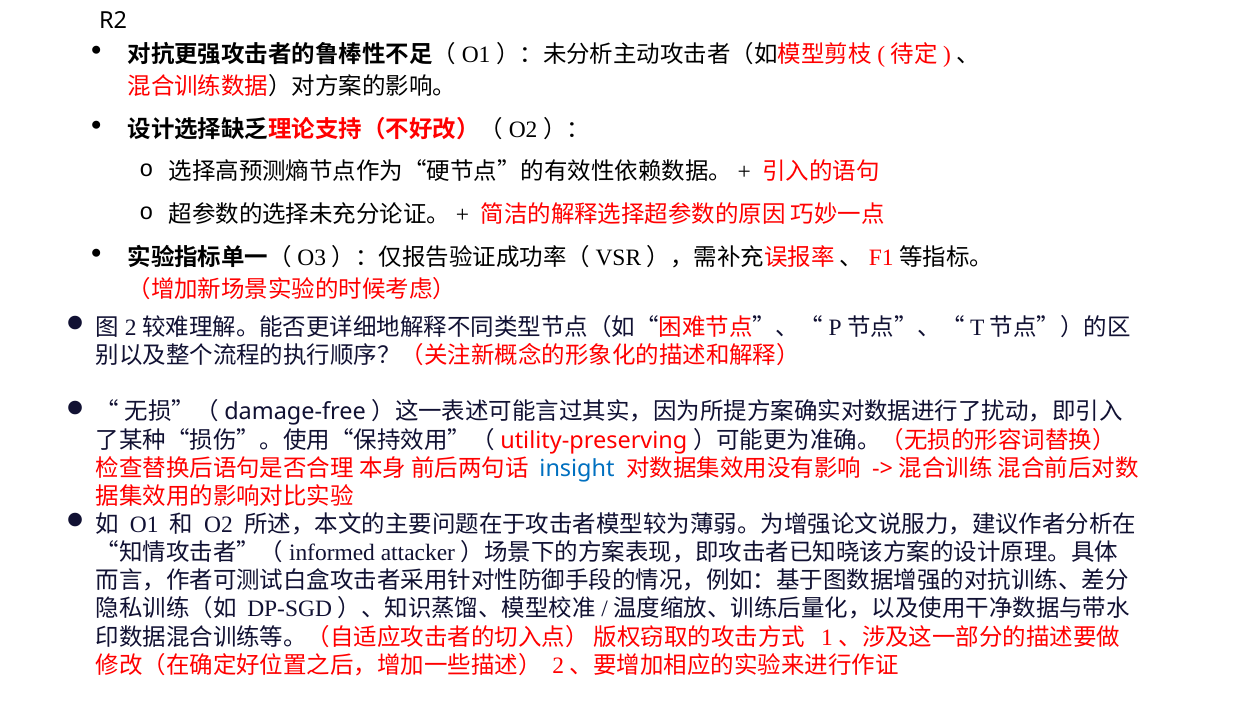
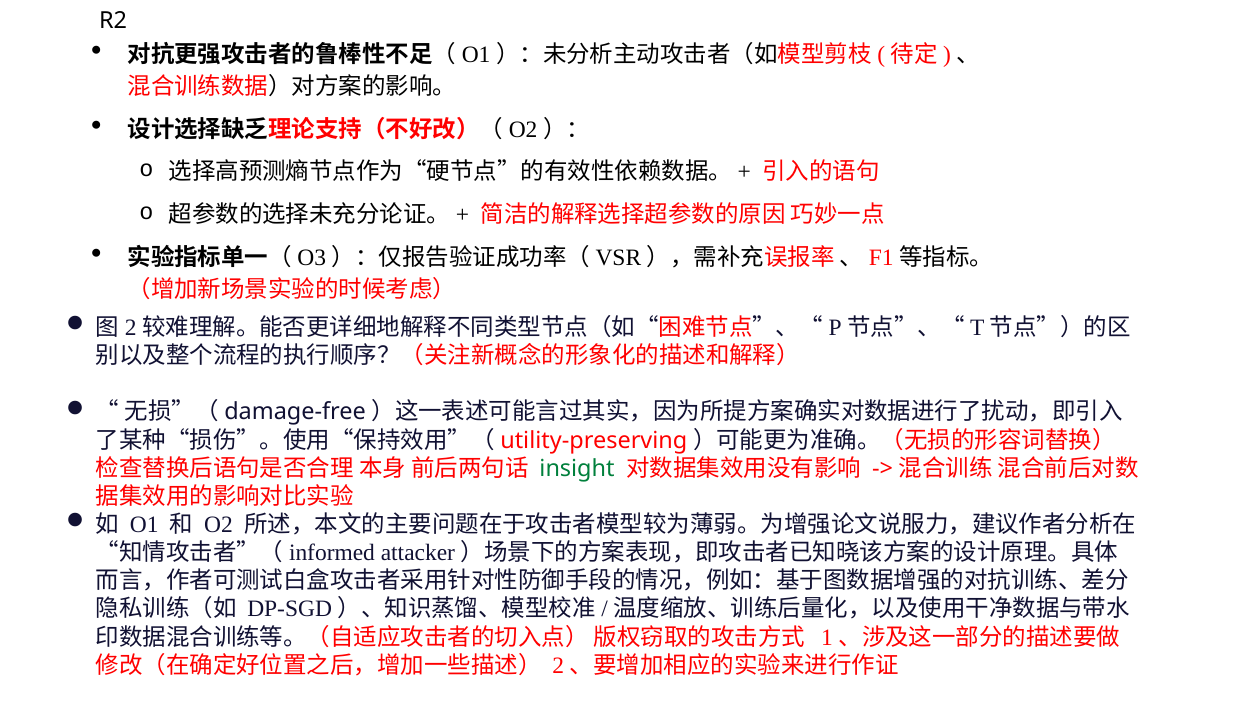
insight colour: blue -> green (577, 469)
